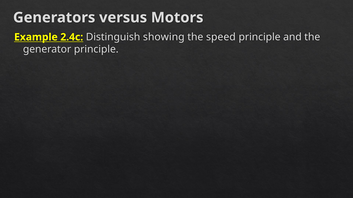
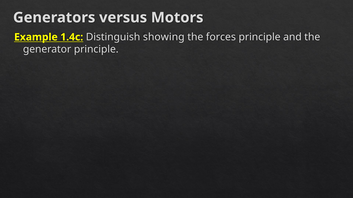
2.4c: 2.4c -> 1.4c (72, 37)
speed: speed -> forces (221, 37)
